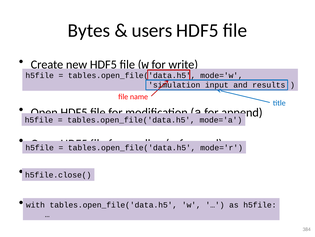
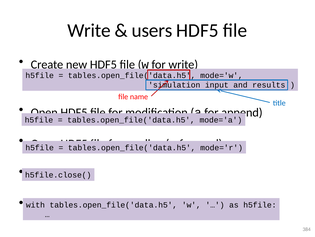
Bytes: Bytes -> Write (89, 30)
